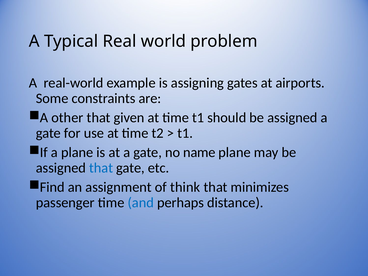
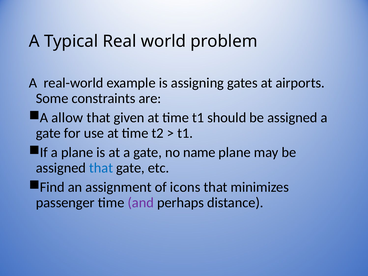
other: other -> allow (67, 118)
think: think -> icons (185, 187)
and colour: blue -> purple (141, 203)
